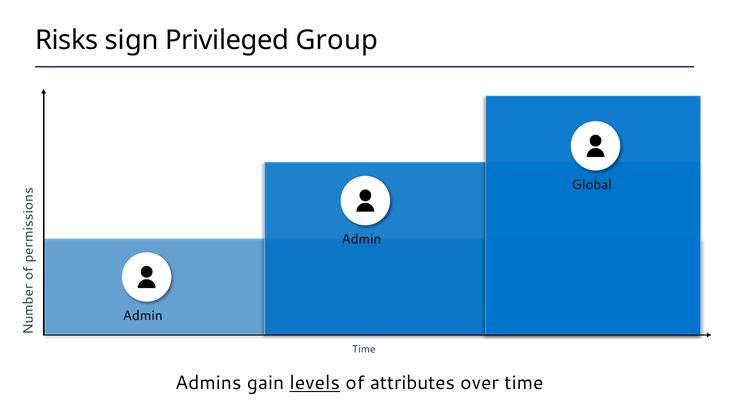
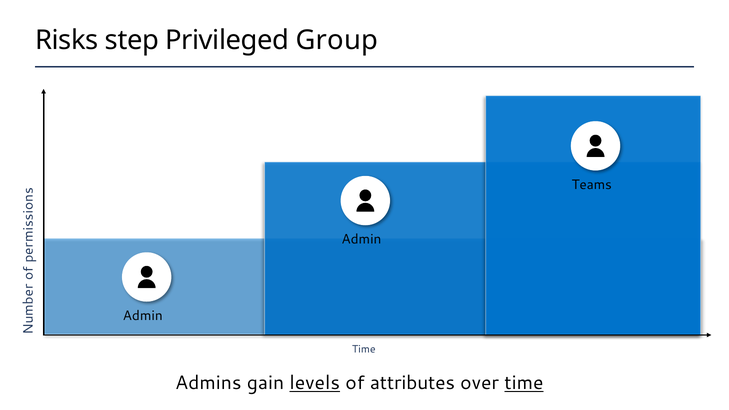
sign: sign -> step (132, 40)
Global: Global -> Teams (592, 185)
time underline: none -> present (524, 383)
